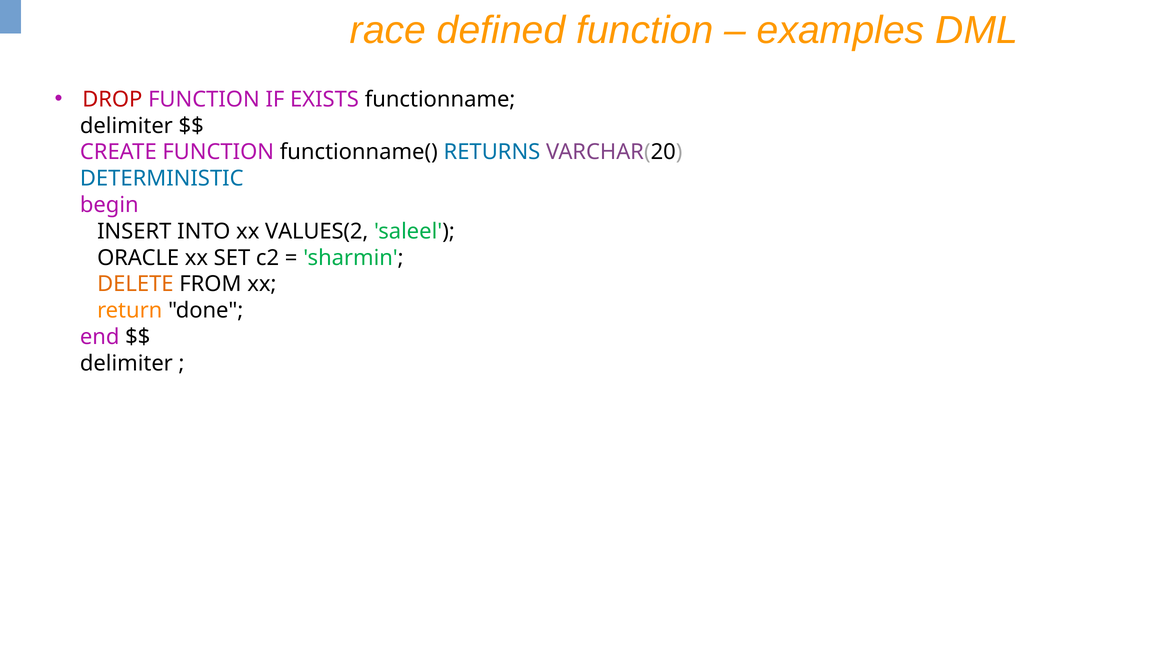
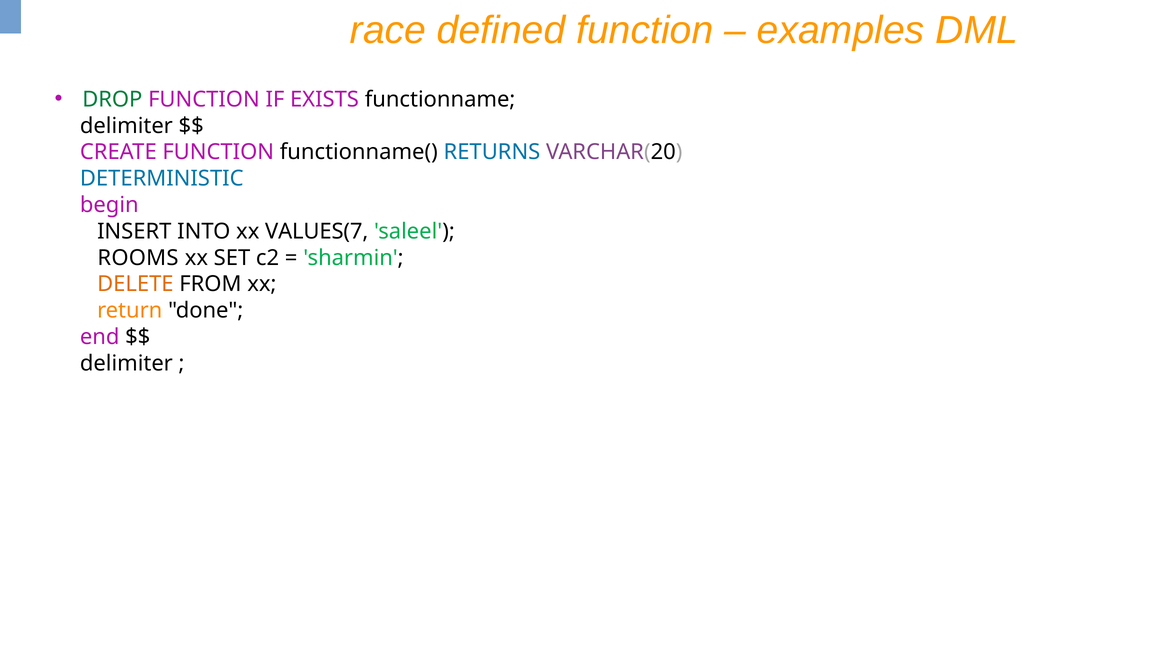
DROP colour: red -> green (112, 99)
VALUES(2: VALUES(2 -> VALUES(7 (317, 232)
ORACLE: ORACLE -> ROOMS (138, 258)
